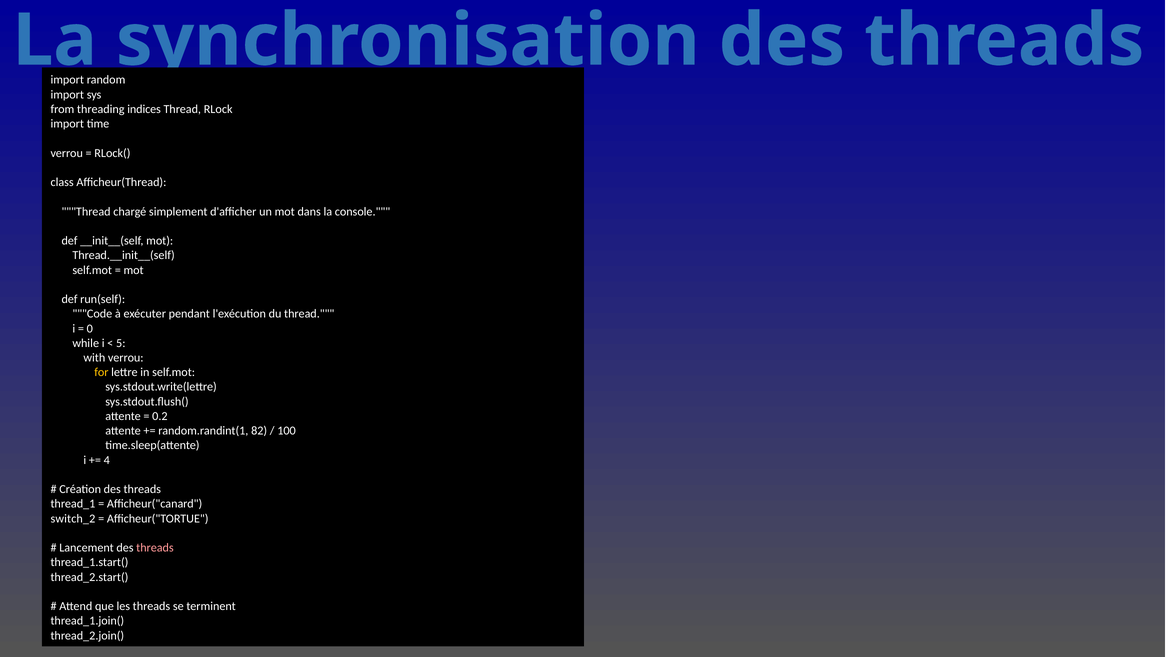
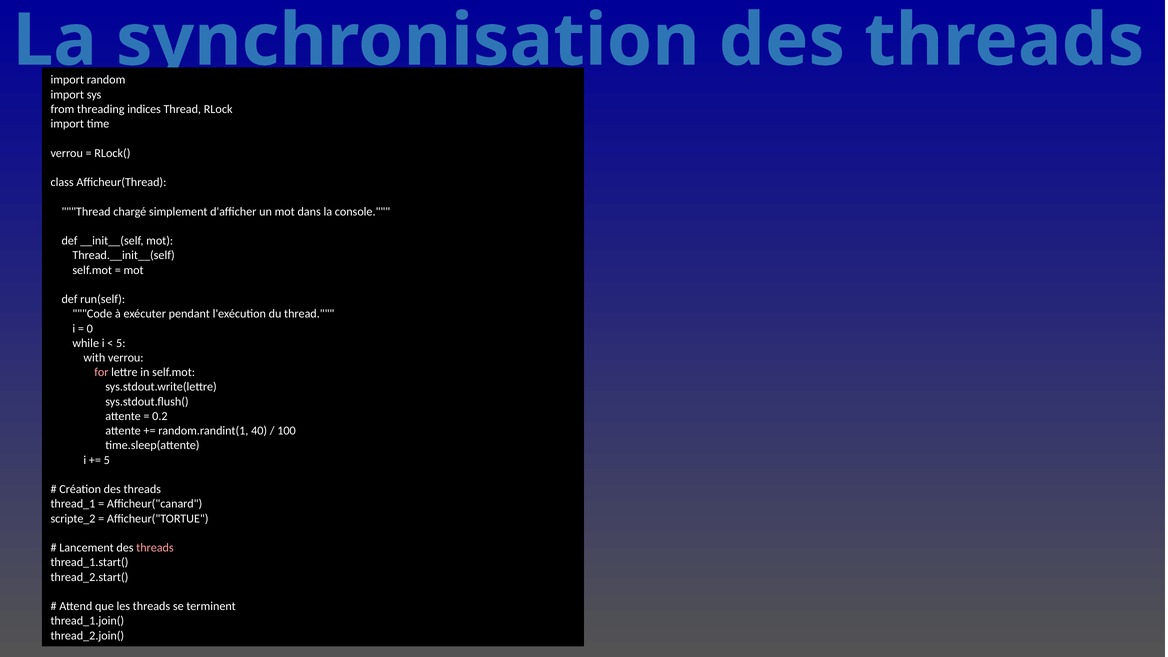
for colour: yellow -> pink (101, 372)
82: 82 -> 40 (259, 431)
4: 4 -> 5 (107, 460)
switch_2: switch_2 -> scripte_2 (73, 519)
